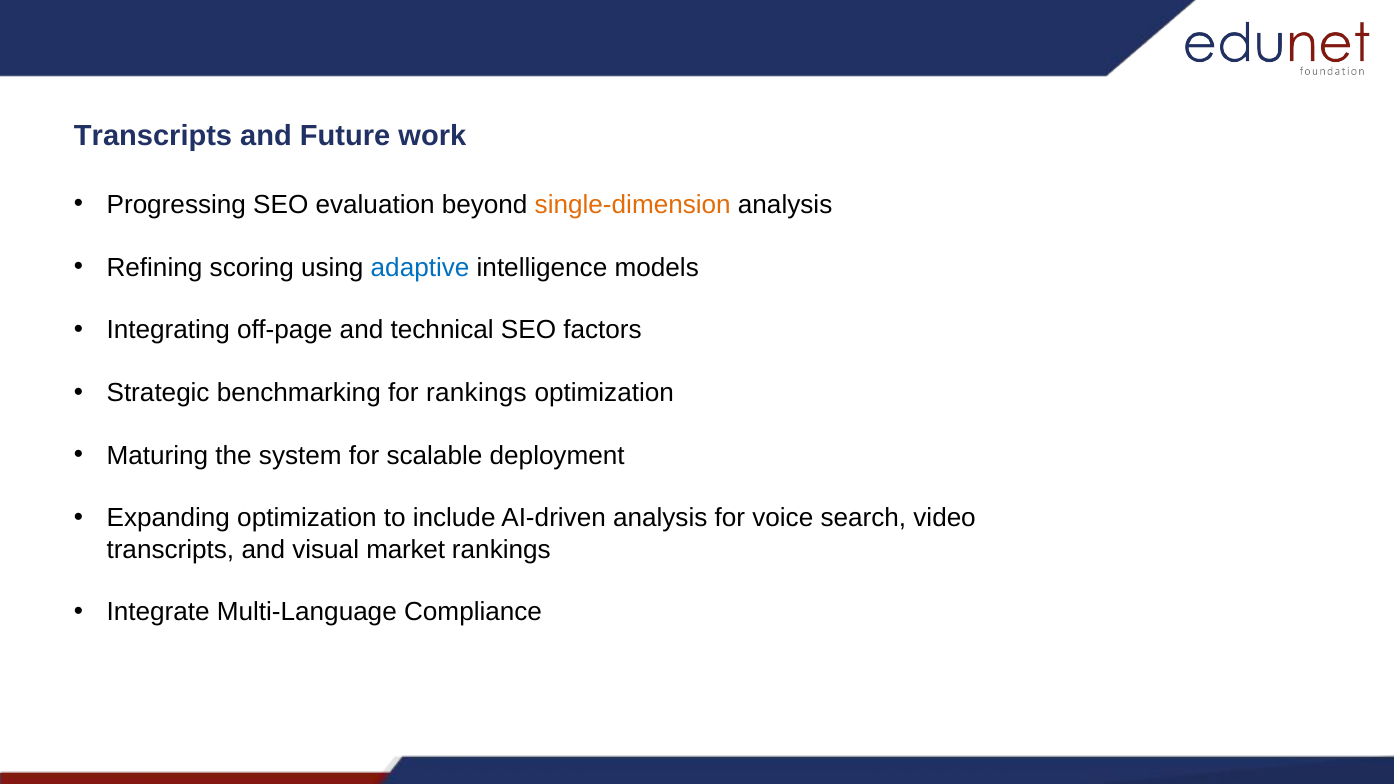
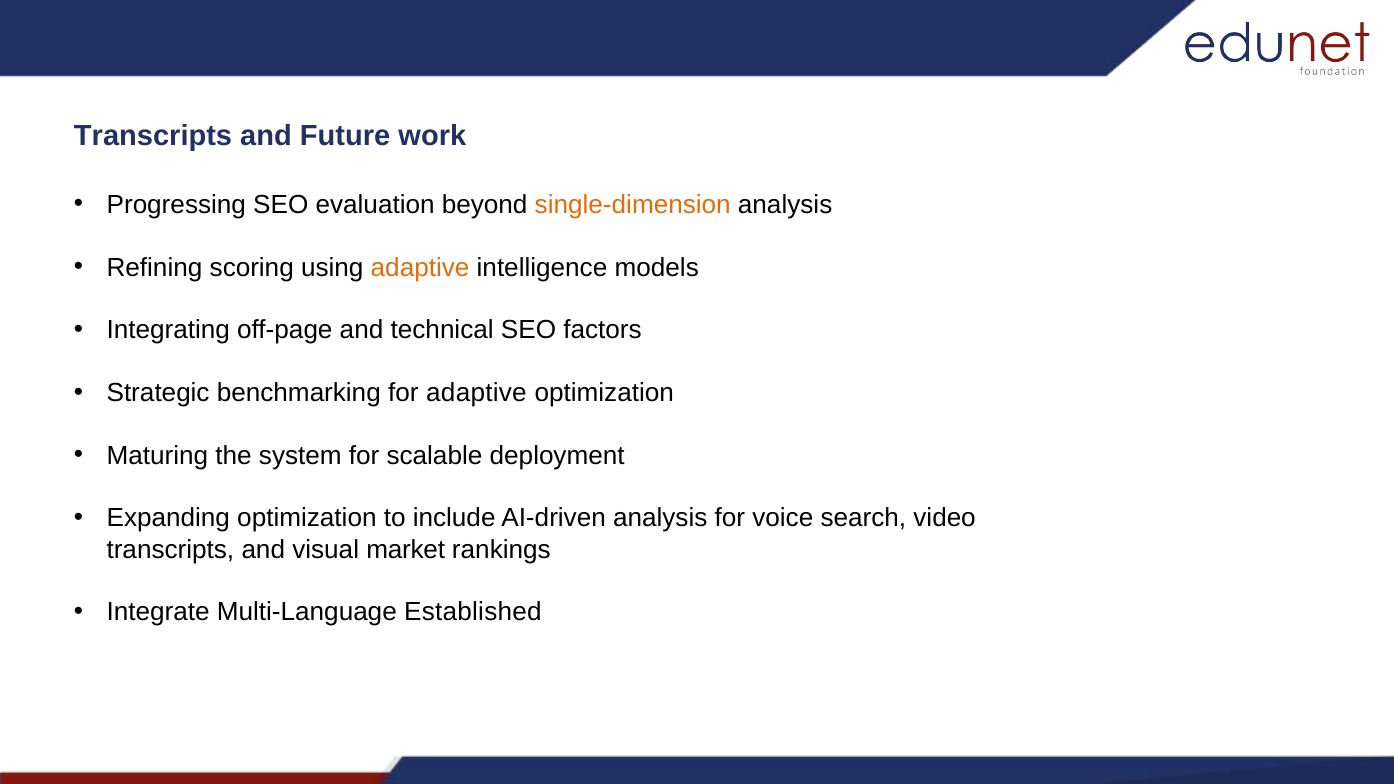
adaptive colour: blue -> orange (420, 267)
for rankings: rankings -> adaptive (476, 393)
Compliance: Compliance -> Established (473, 612)
